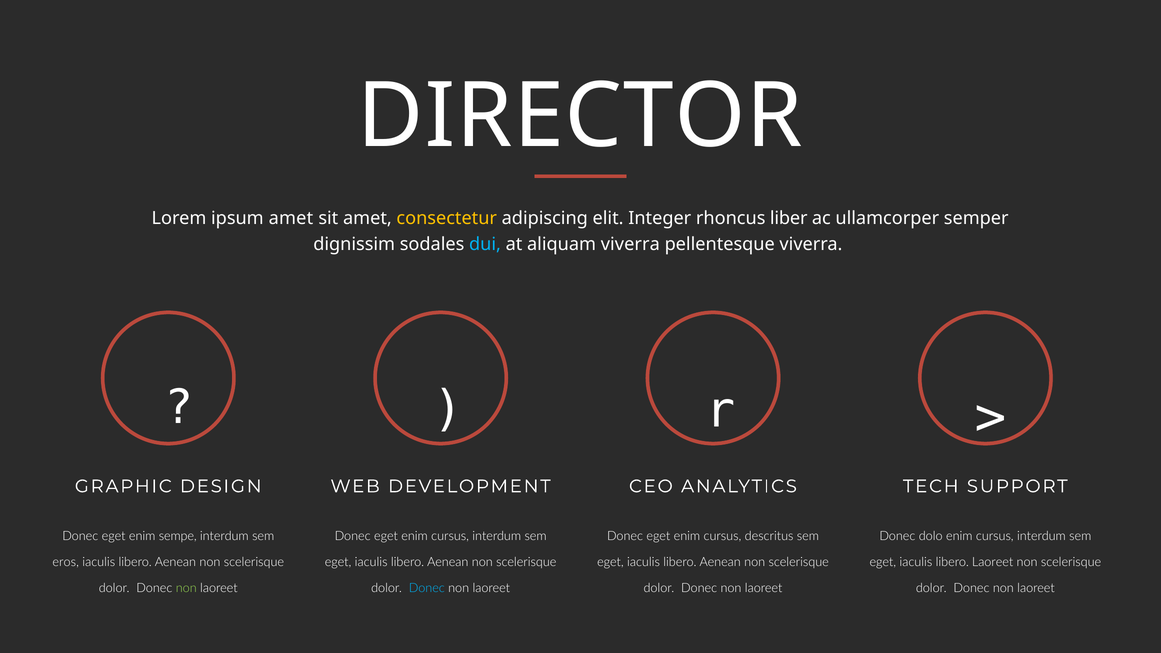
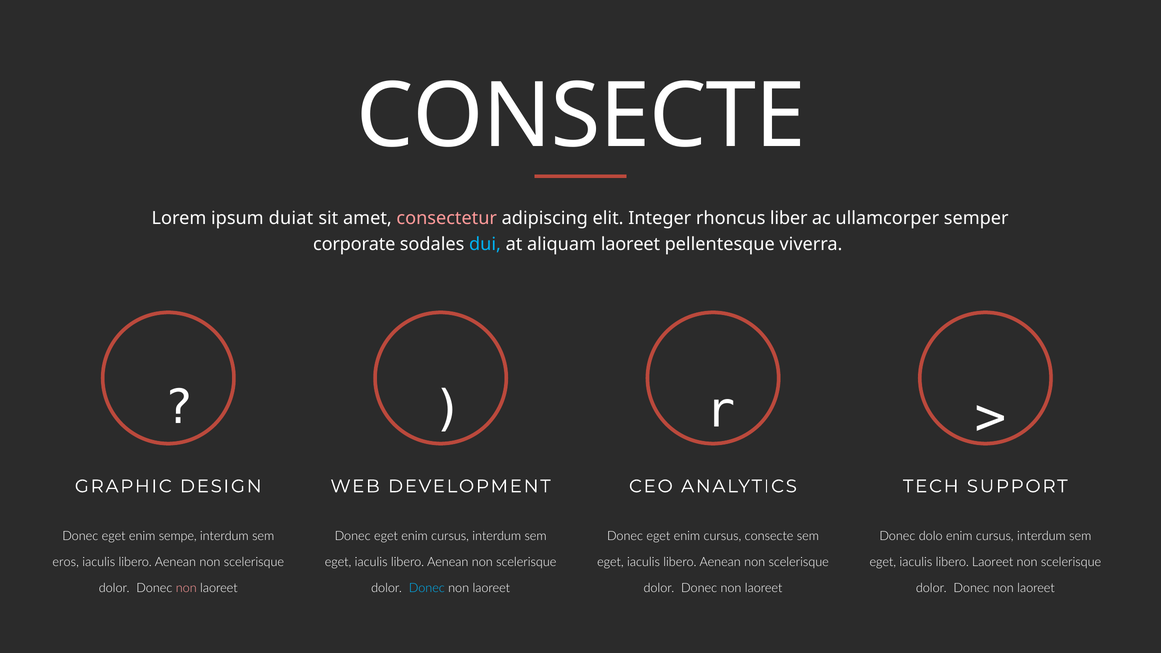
DIRECTOR: DIRECTOR -> CONSECTE (581, 116)
ipsum amet: amet -> duiat (291, 218)
consectetur colour: yellow -> pink (447, 218)
dignissim: dignissim -> corporate (354, 244)
aliquam viverra: viverra -> laoreet (630, 244)
cursus descritus: descritus -> consecte (769, 536)
non colour: light green -> pink (186, 588)
